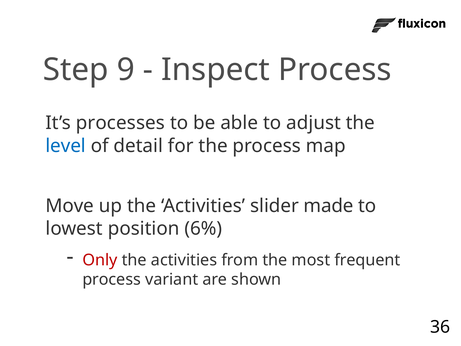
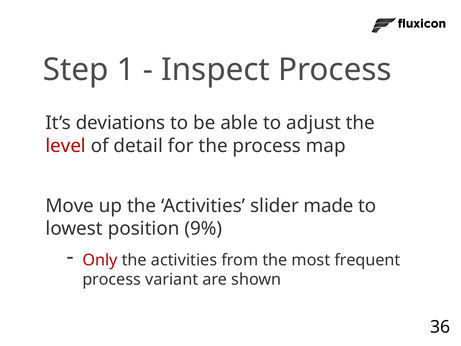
9: 9 -> 1 (126, 70)
processes: processes -> deviations (121, 123)
level colour: blue -> red (66, 146)
6%: 6% -> 9% (203, 229)
